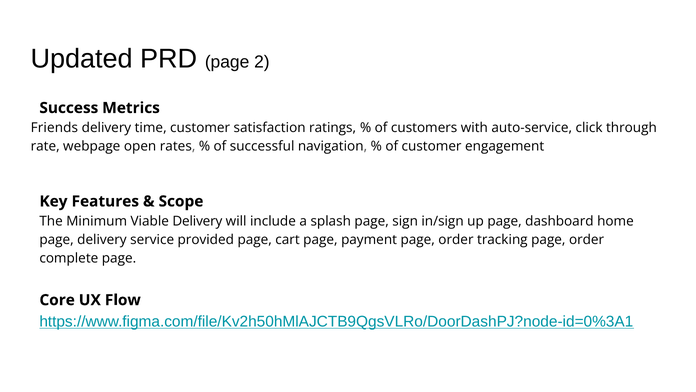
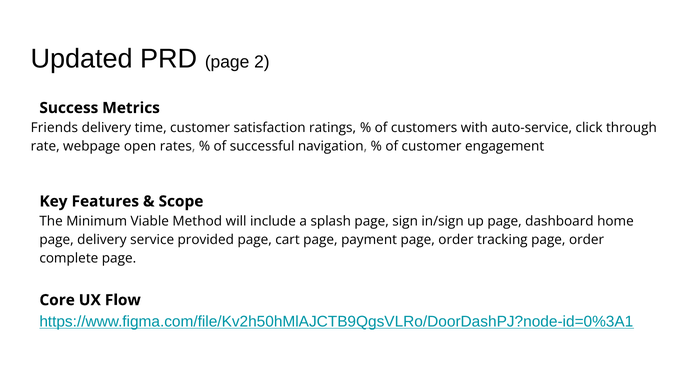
Viable Delivery: Delivery -> Method (197, 221)
